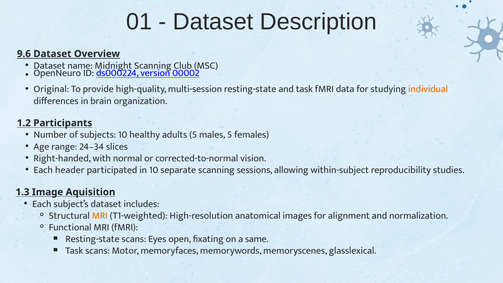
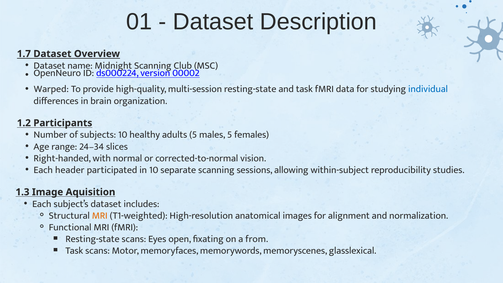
9.6: 9.6 -> 1.7 (24, 54)
Original: Original -> Warped (51, 89)
individual colour: orange -> blue (428, 89)
same: same -> from (257, 239)
